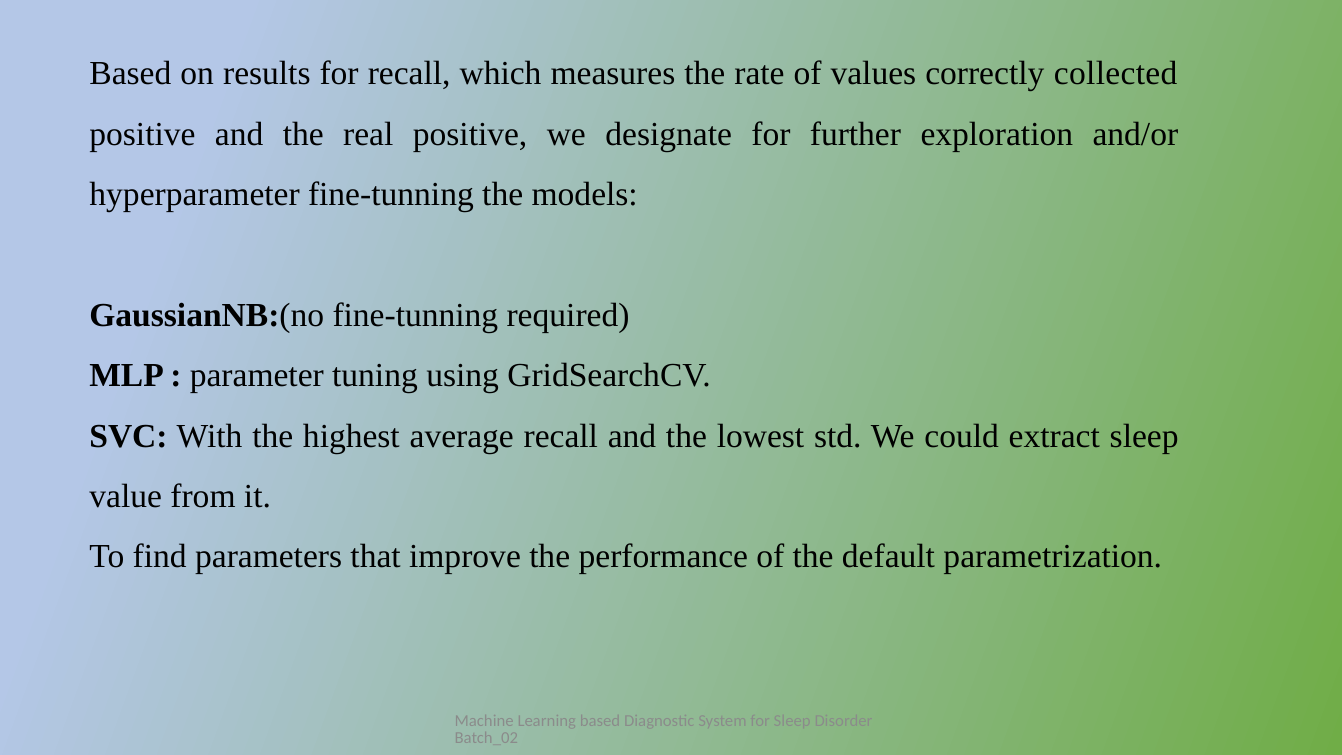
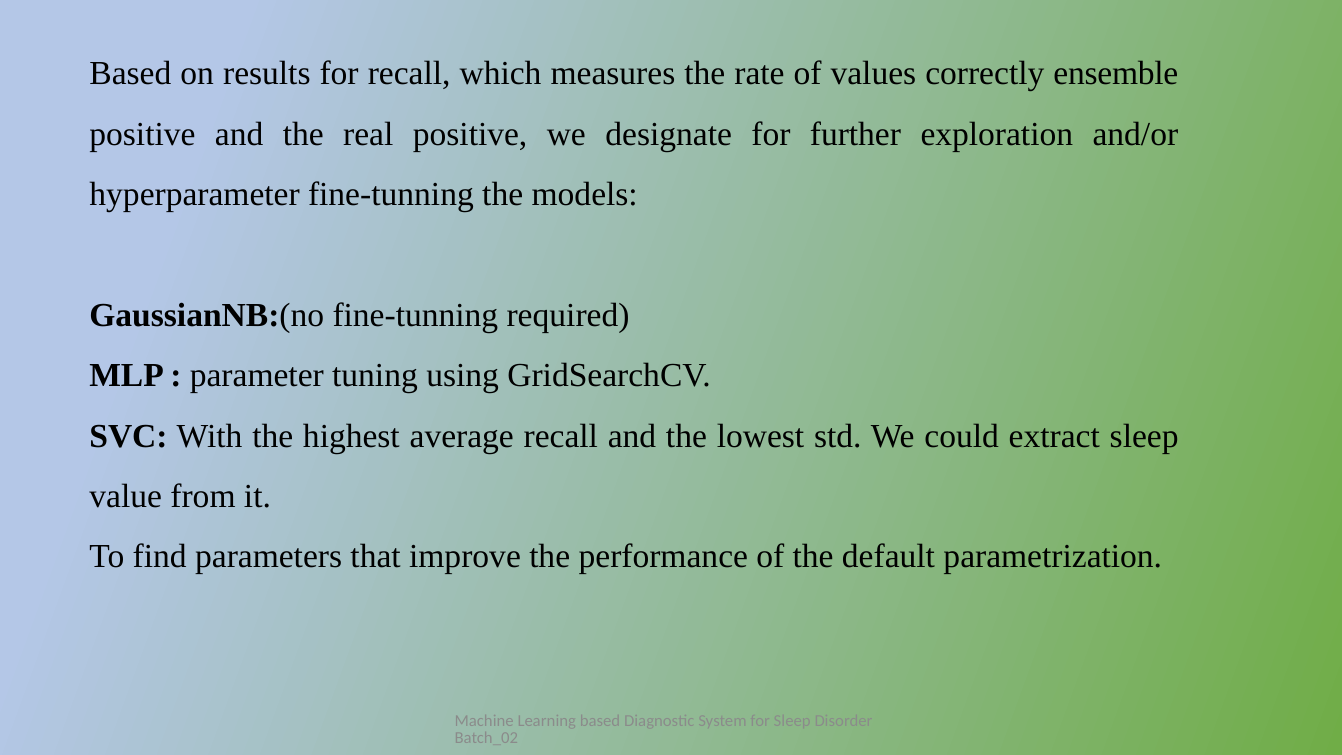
collected: collected -> ensemble (1116, 74)
